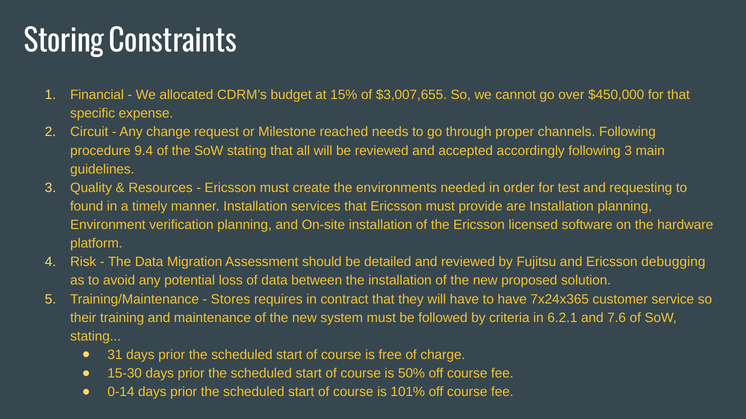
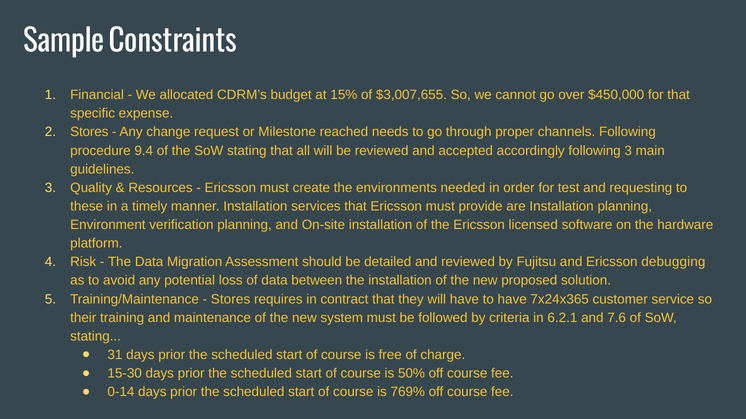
Storing: Storing -> Sample (64, 42)
Circuit: Circuit -> Stores (89, 132)
found: found -> these (87, 207)
101%: 101% -> 769% (408, 393)
